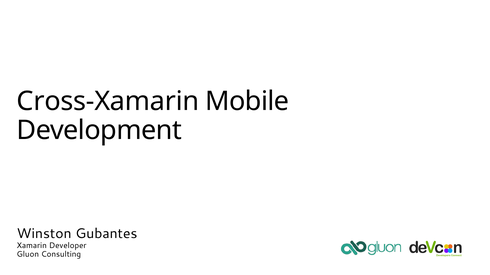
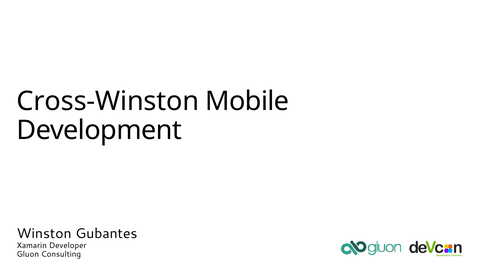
Cross-Xamarin: Cross-Xamarin -> Cross-Winston (108, 101)
